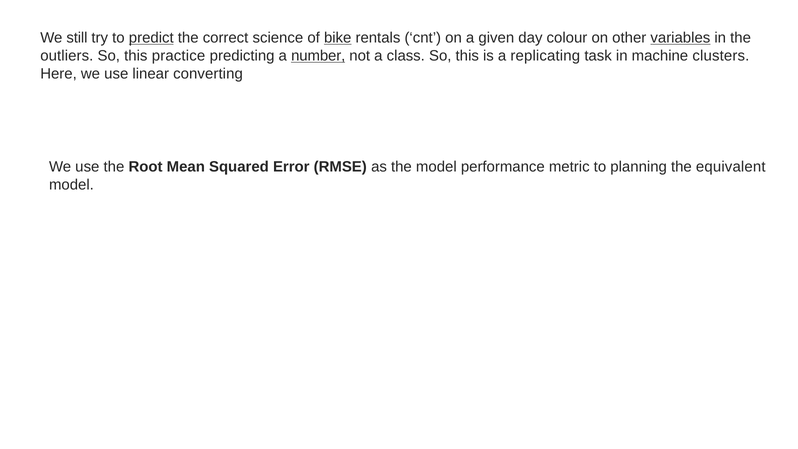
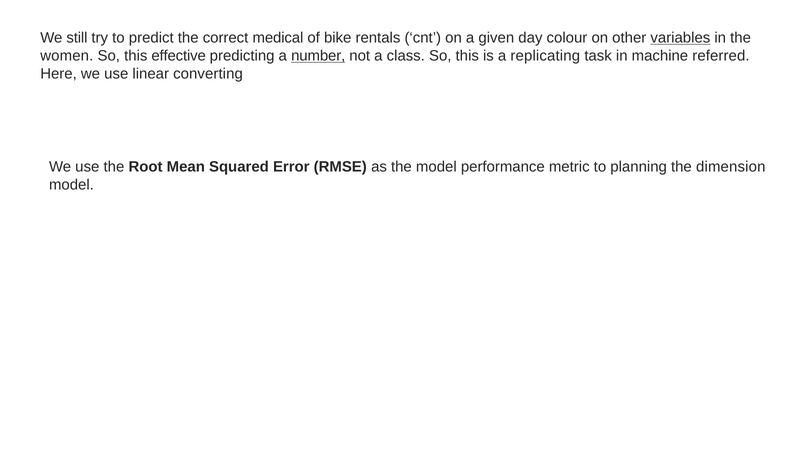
predict underline: present -> none (151, 38)
science: science -> medical (278, 38)
bike underline: present -> none (338, 38)
outliers: outliers -> women (67, 56)
practice: practice -> effective (179, 56)
clusters: clusters -> referred (721, 56)
equivalent: equivalent -> dimension (731, 167)
